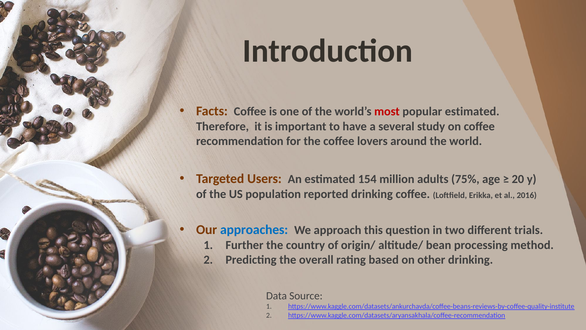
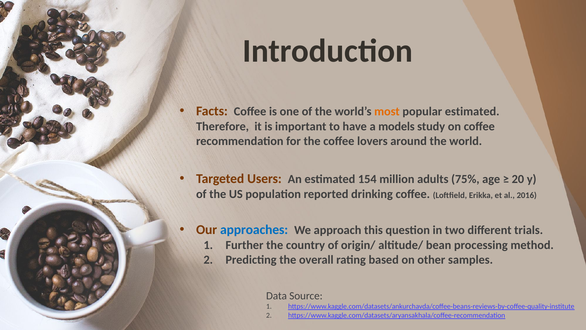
most colour: red -> orange (387, 112)
several: several -> models (396, 126)
other drinking: drinking -> samples (471, 260)
